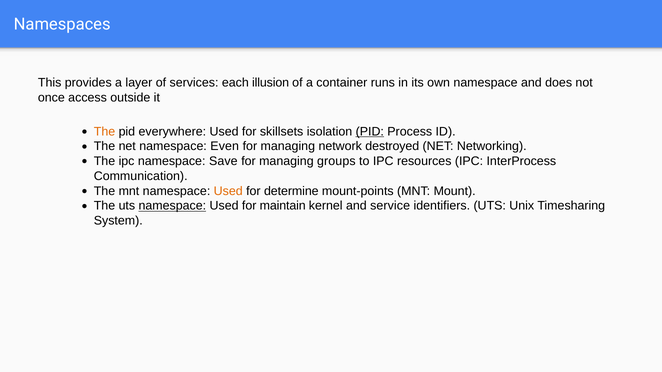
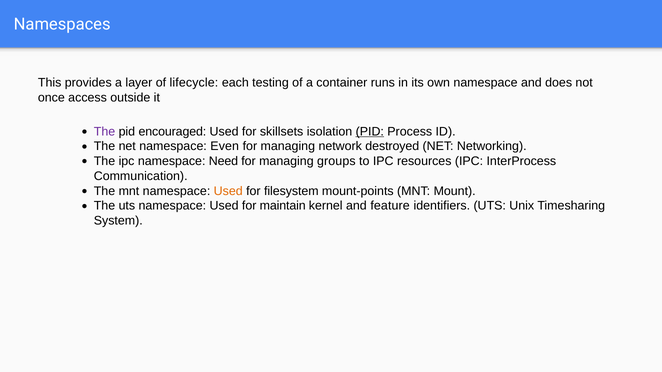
services: services -> lifecycle (194, 83)
illusion: illusion -> testing (270, 83)
The colour: orange -> purple (105, 132)
everywhere: everywhere -> encouraged (172, 132)
Save: Save -> Need (223, 161)
determine: determine -> filesystem (291, 191)
namespace underline: present -> none (172, 206)
service: service -> feature (390, 206)
